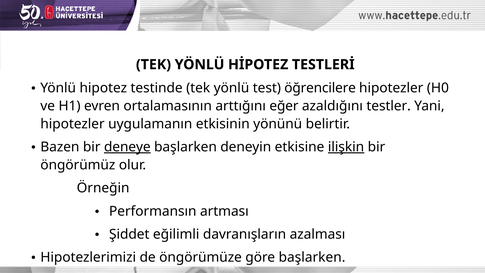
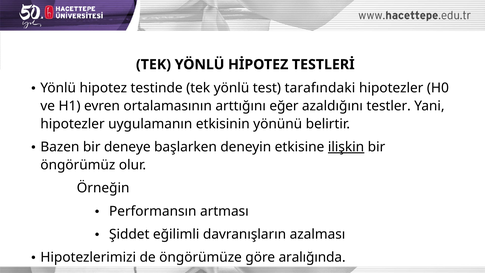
öğrencilere: öğrencilere -> tarafındaki (320, 88)
deneye underline: present -> none (127, 147)
göre başlarken: başlarken -> aralığında (312, 257)
